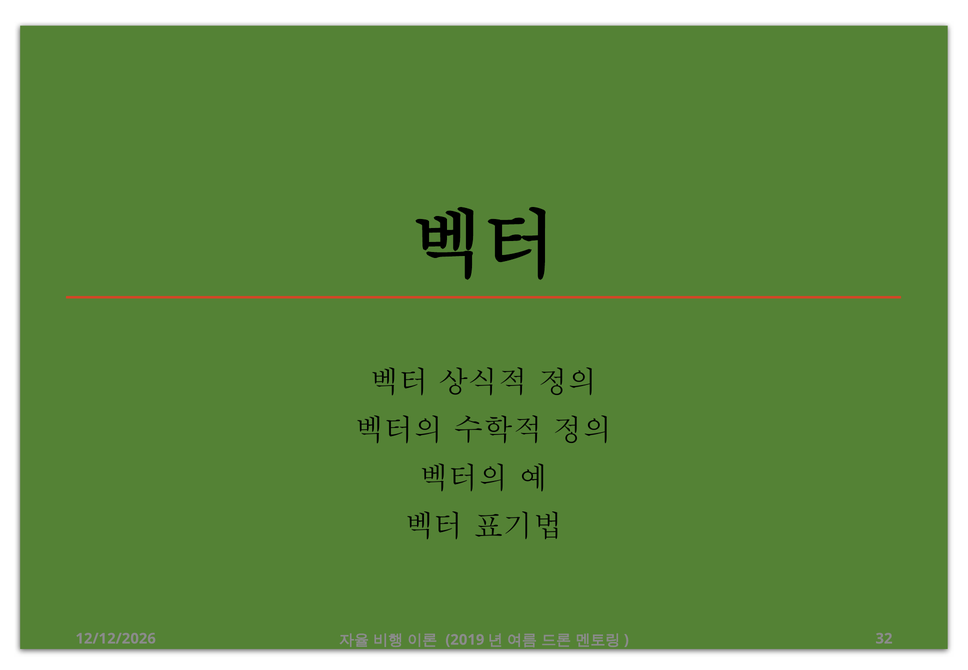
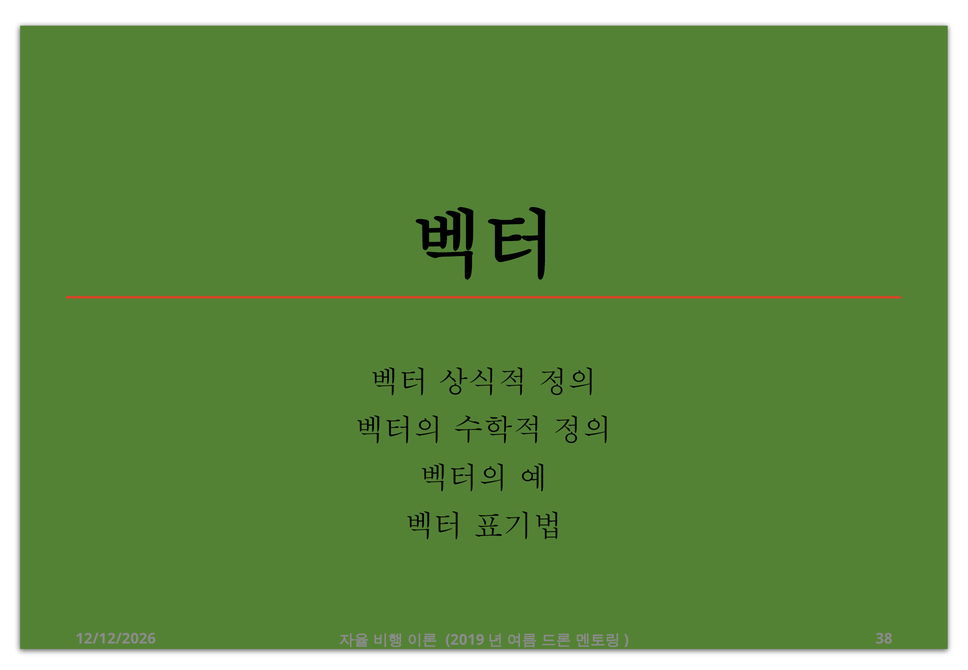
32: 32 -> 38 (884, 639)
